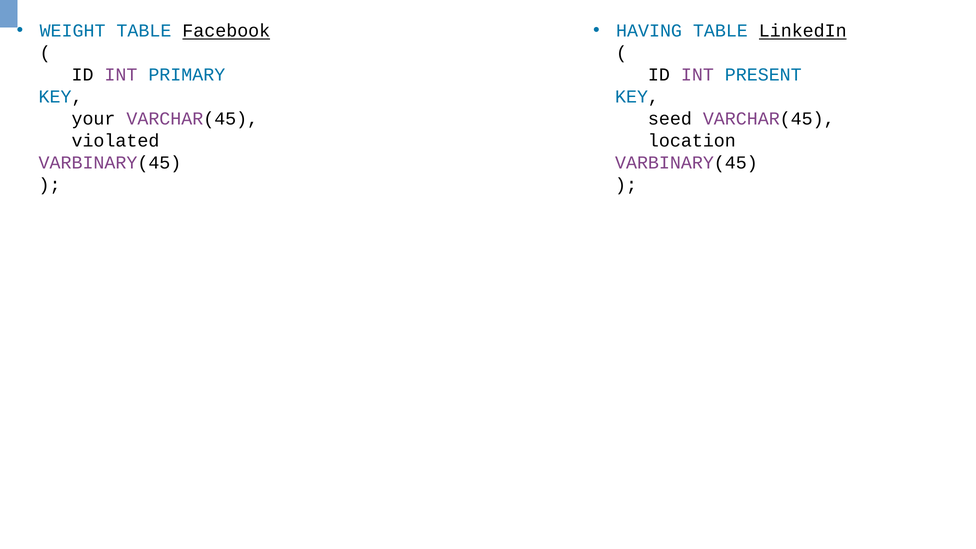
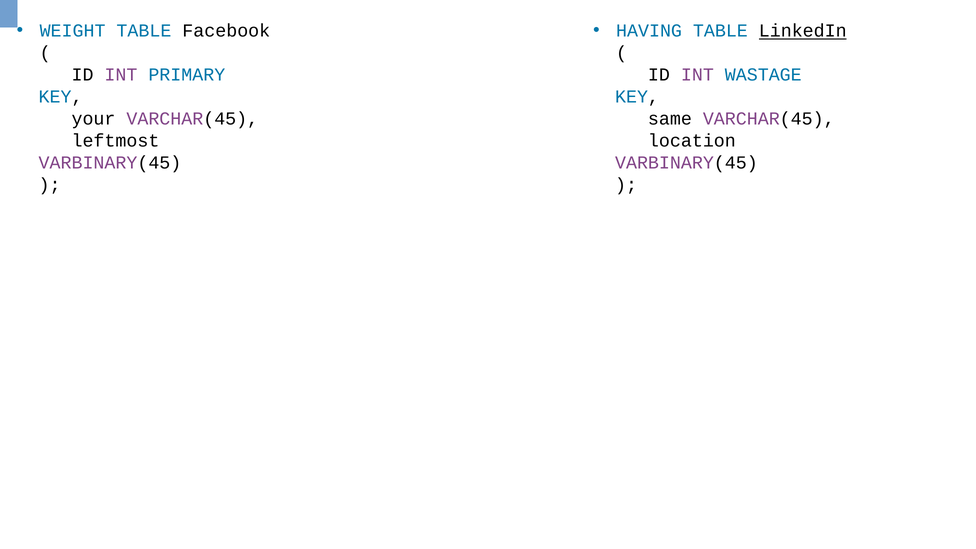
Facebook underline: present -> none (226, 31)
PRESENT: PRESENT -> WASTAGE (763, 75)
seed: seed -> same (670, 119)
violated: violated -> leftmost (115, 141)
